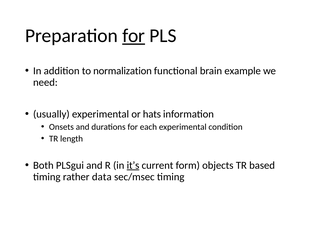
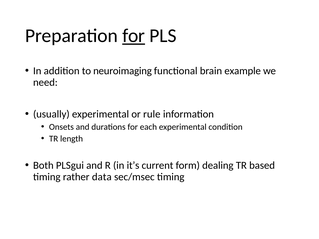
normalization: normalization -> neuroimaging (123, 71)
hats: hats -> rule (152, 114)
it’s underline: present -> none (133, 166)
objects: objects -> dealing (218, 166)
